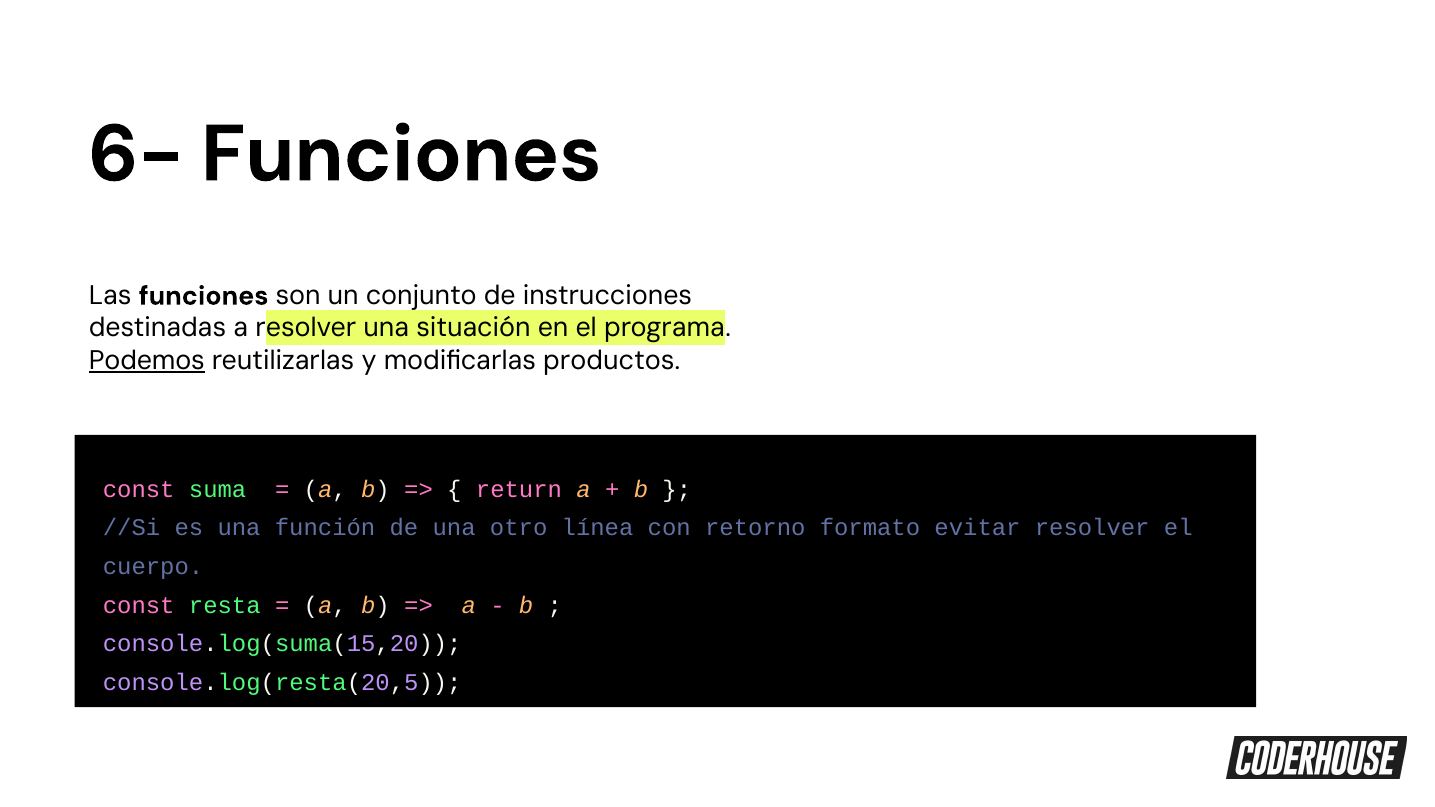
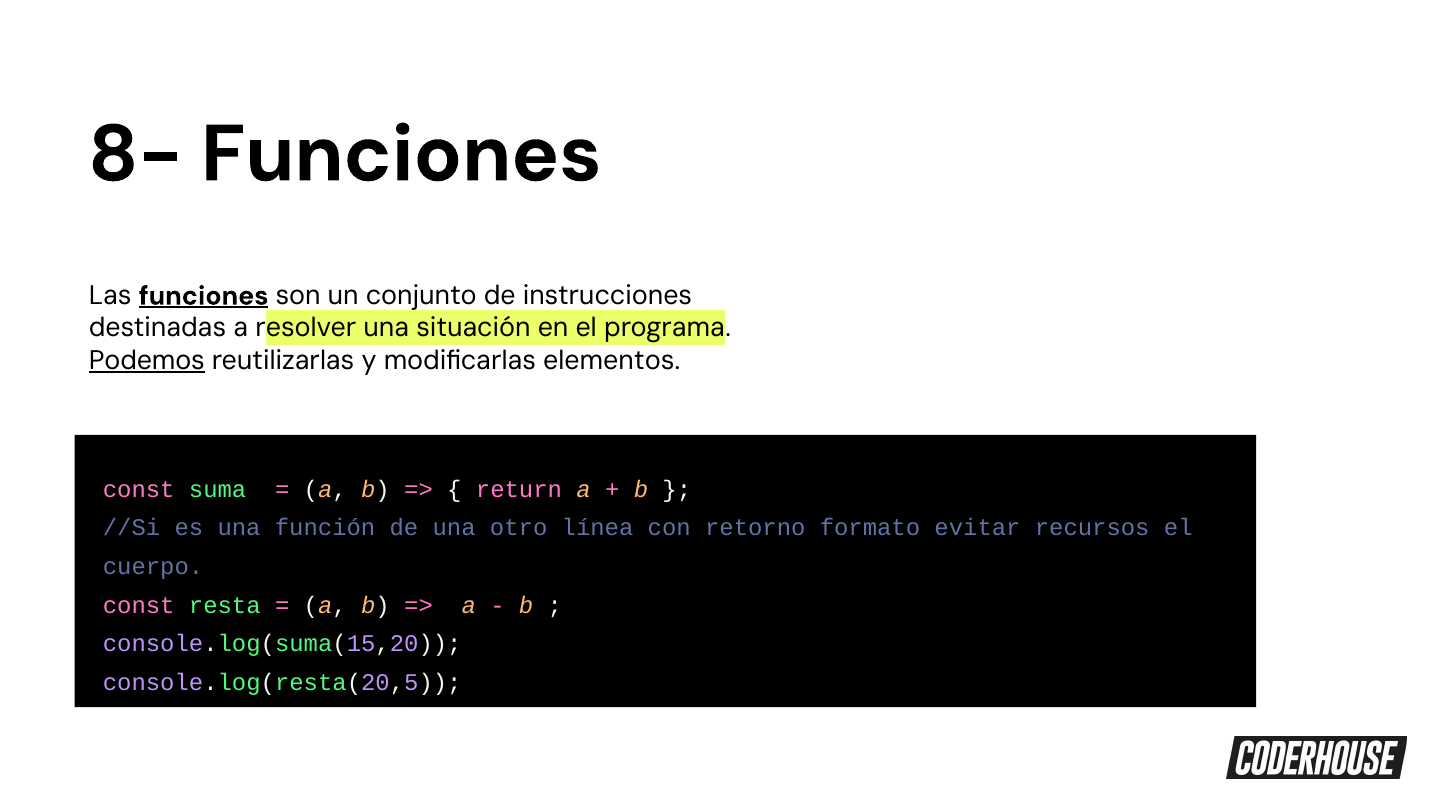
6-: 6- -> 8- (136, 154)
funciones underline: none -> present (204, 296)
productos: productos -> elementos (612, 360)
evitar resolver: resolver -> recursos (1092, 528)
